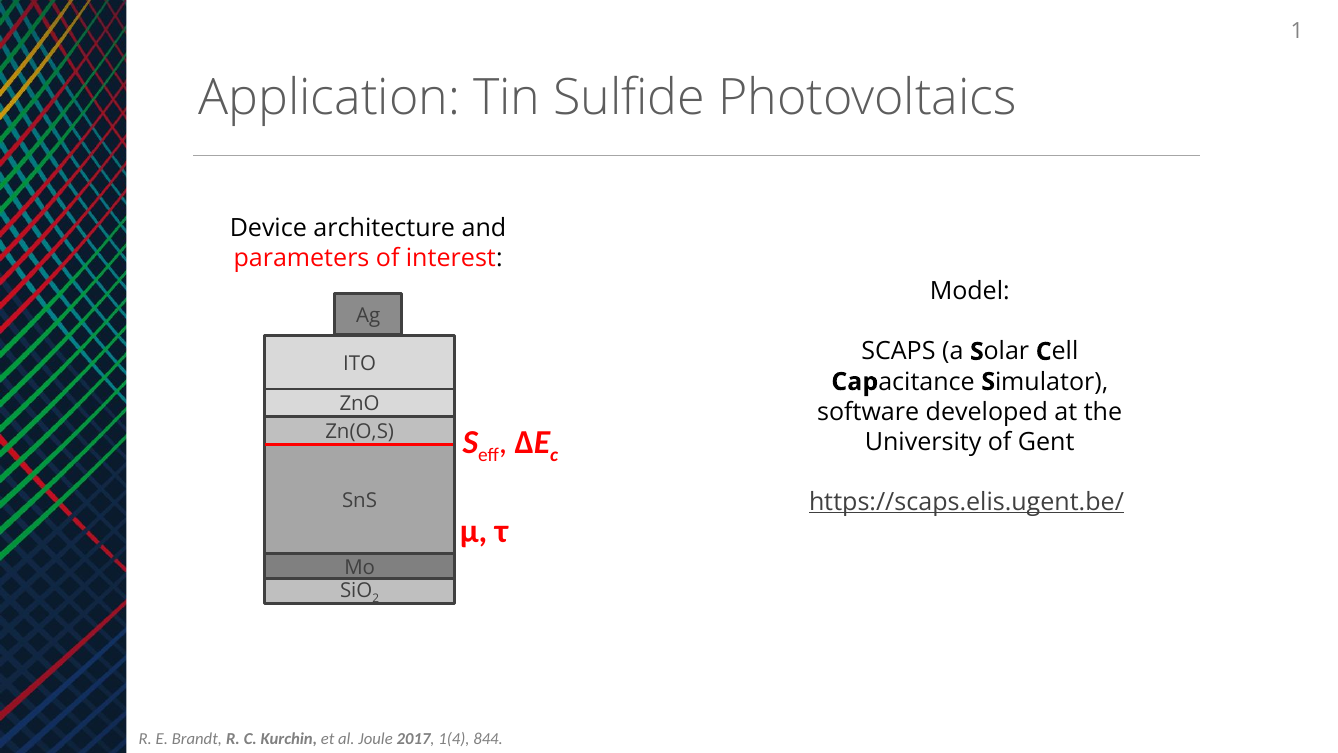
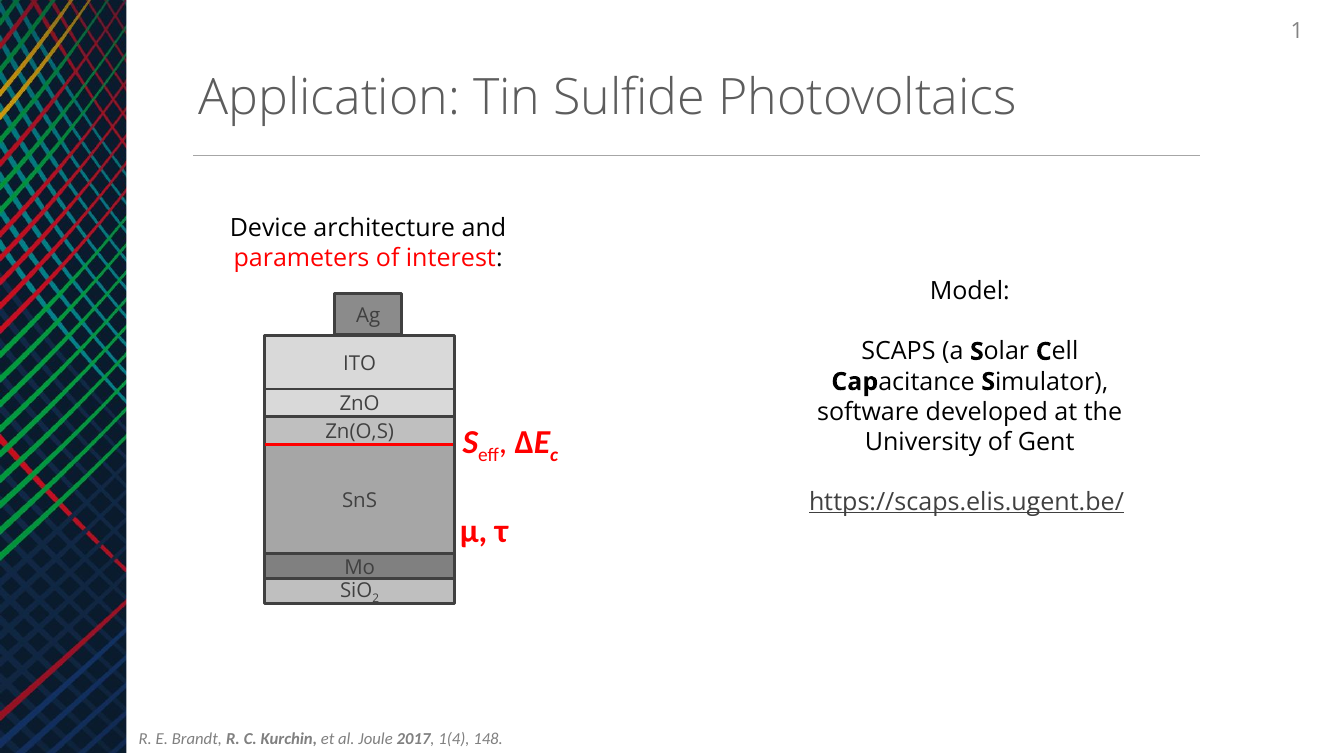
844: 844 -> 148 (488, 739)
